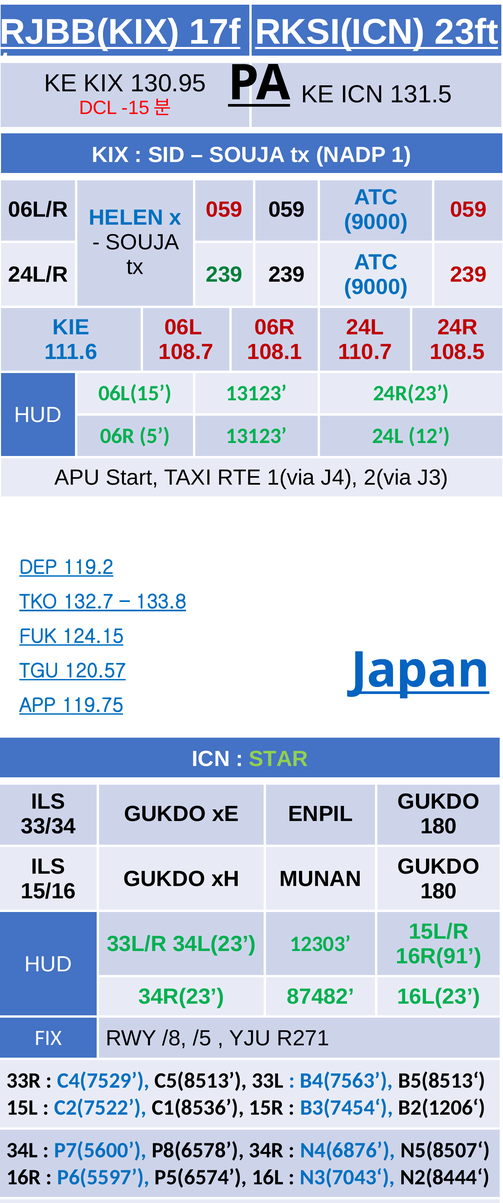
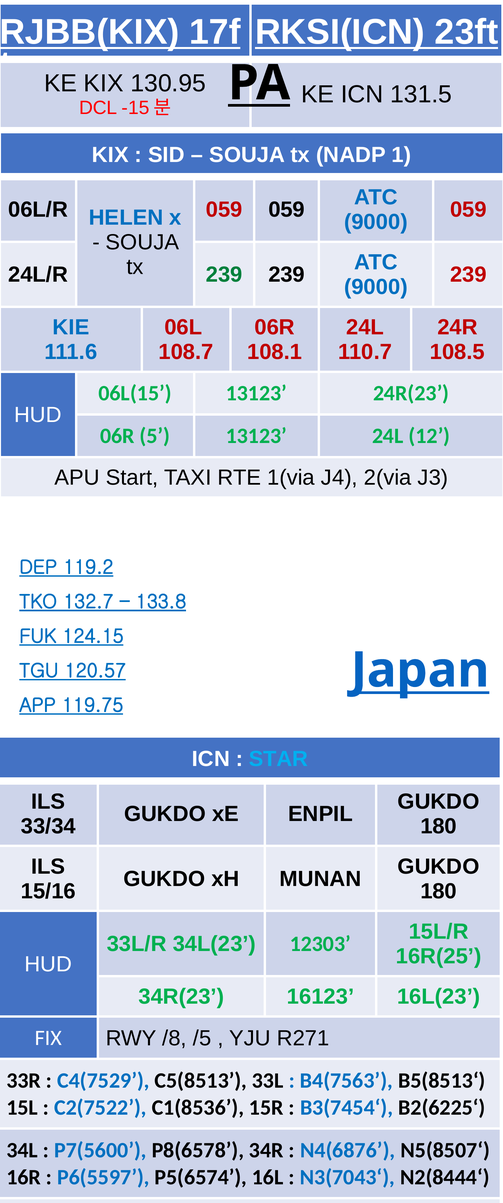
STAR colour: light green -> light blue (278, 759)
16R(91: 16R(91 -> 16R(25 (439, 957)
87482: 87482 -> 16123 (321, 997)
B2(1206‘: B2(1206‘ -> B2(6225‘ (442, 1108)
